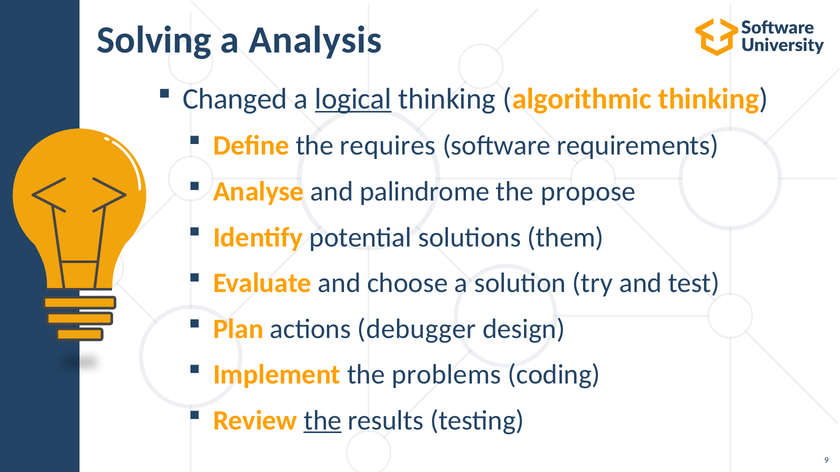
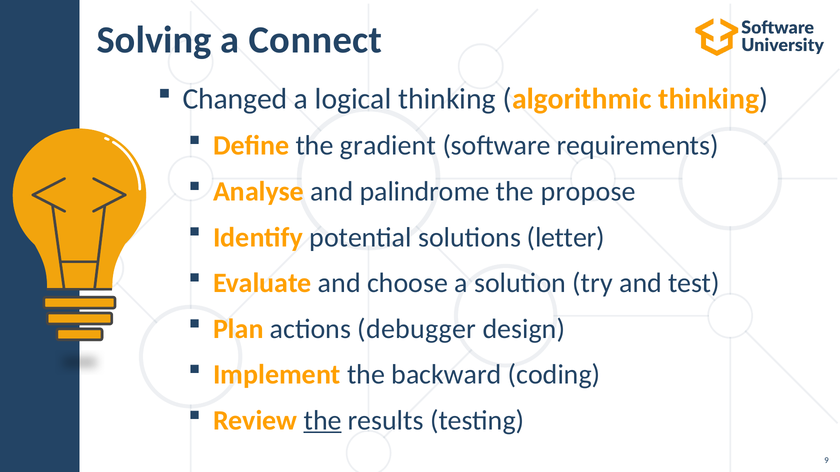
Analysis: Analysis -> Connect (315, 40)
logical underline: present -> none (353, 99)
requires: requires -> gradient (388, 146)
them: them -> letter (566, 238)
problems: problems -> backward (447, 375)
